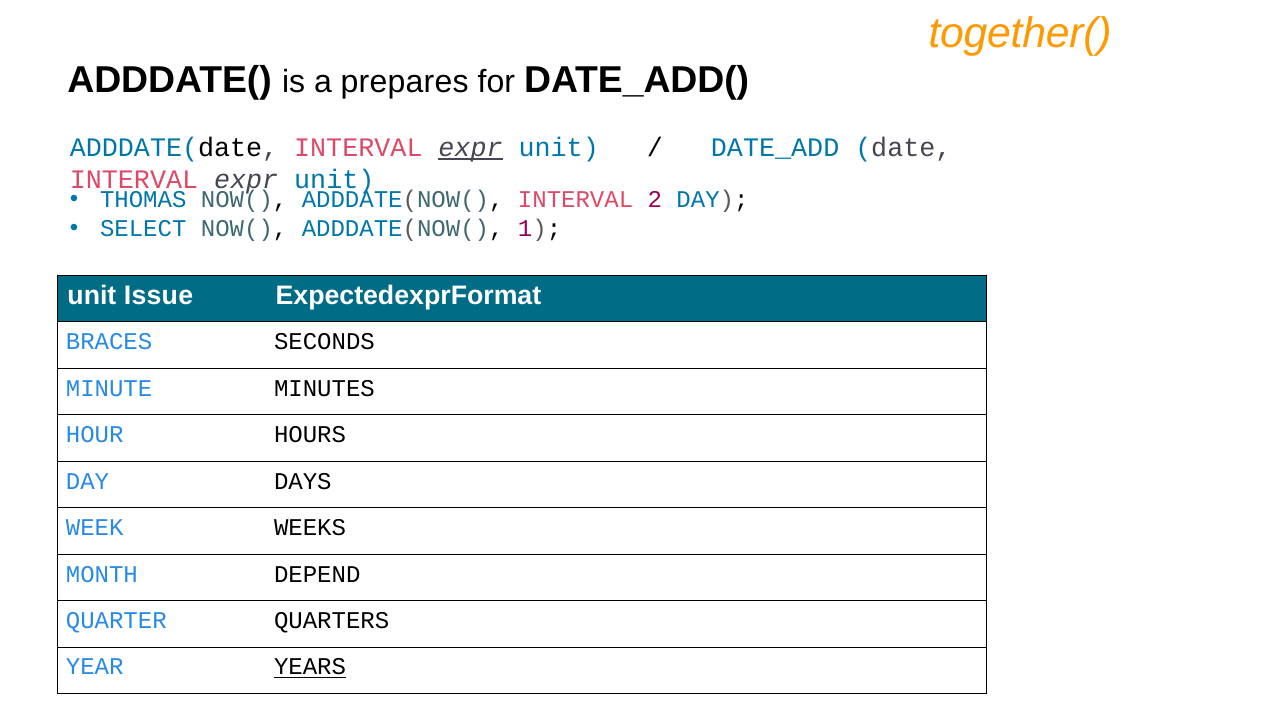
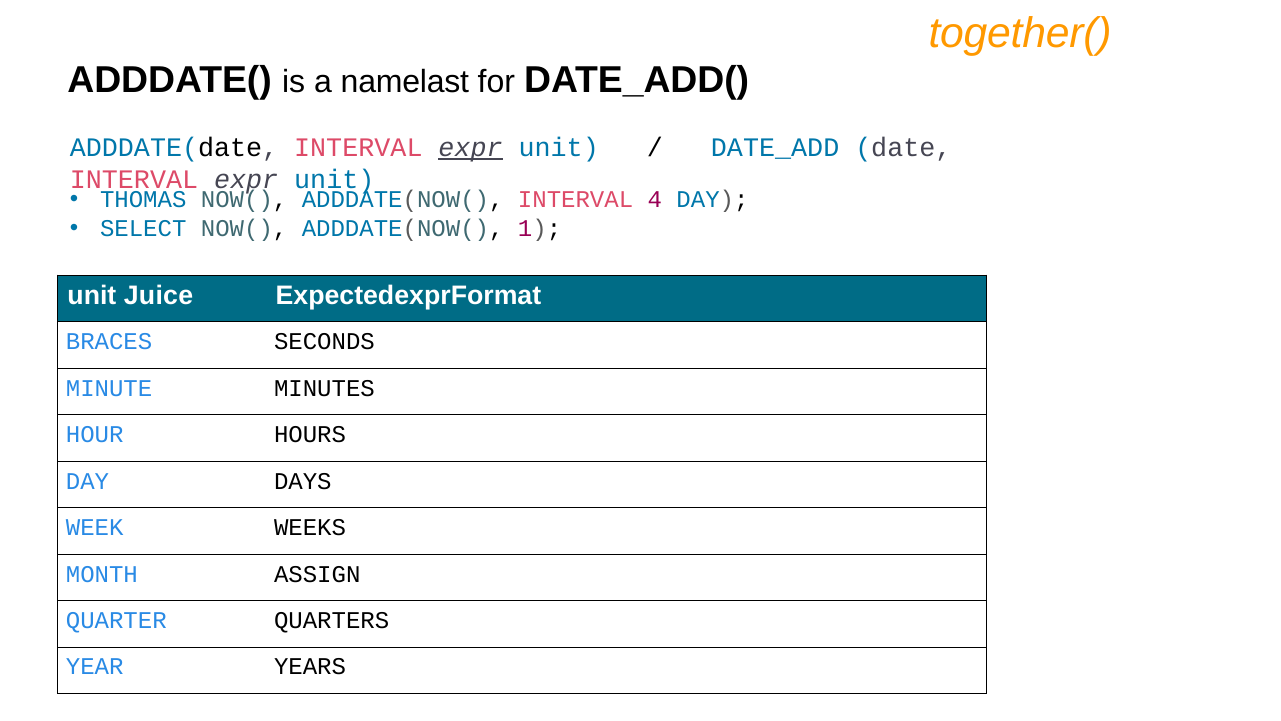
prepares: prepares -> namelast (405, 82)
2: 2 -> 4 (655, 199)
Issue: Issue -> Juice (159, 295)
DEPEND: DEPEND -> ASSIGN (317, 574)
YEARS underline: present -> none (310, 667)
